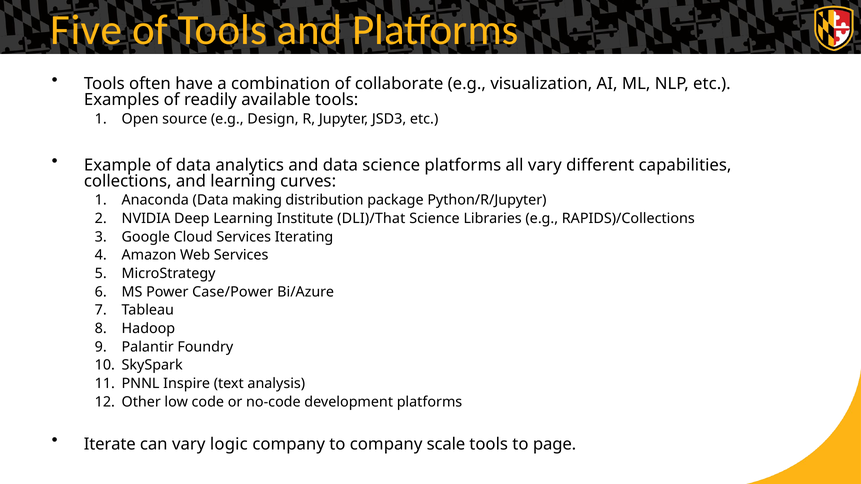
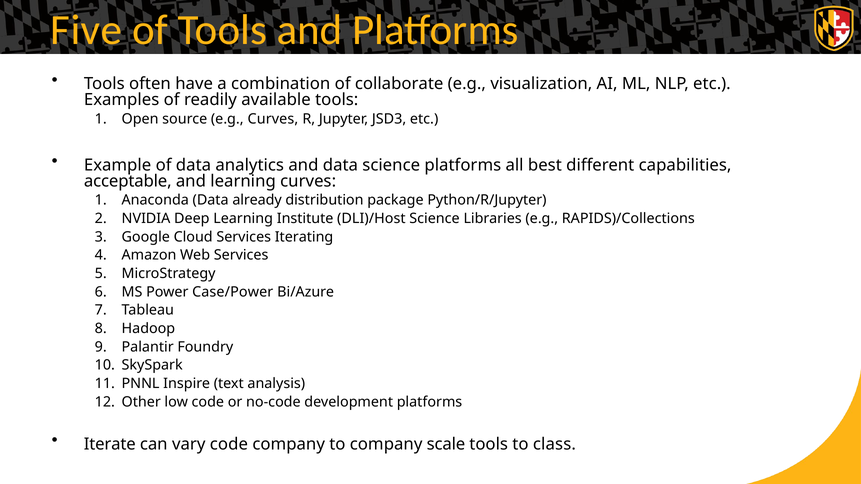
e.g Design: Design -> Curves (273, 119)
all vary: vary -> best (545, 165)
collections: collections -> acceptable (128, 181)
making: making -> already (257, 200)
DLI)/That: DLI)/That -> DLI)/Host (371, 219)
vary logic: logic -> code (229, 444)
page: page -> class (554, 444)
